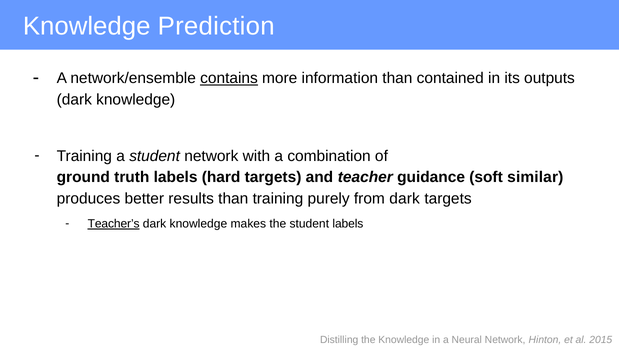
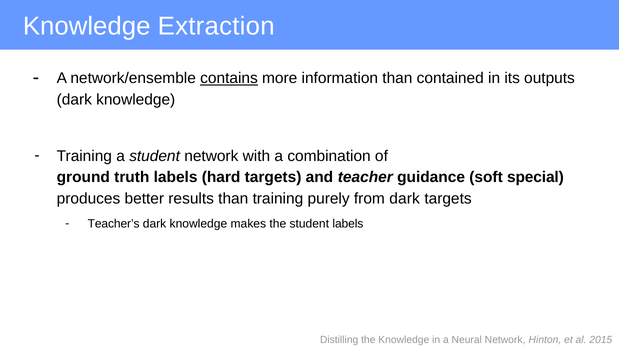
Prediction: Prediction -> Extraction (216, 26)
similar: similar -> special (535, 177)
Teacher’s underline: present -> none (114, 224)
